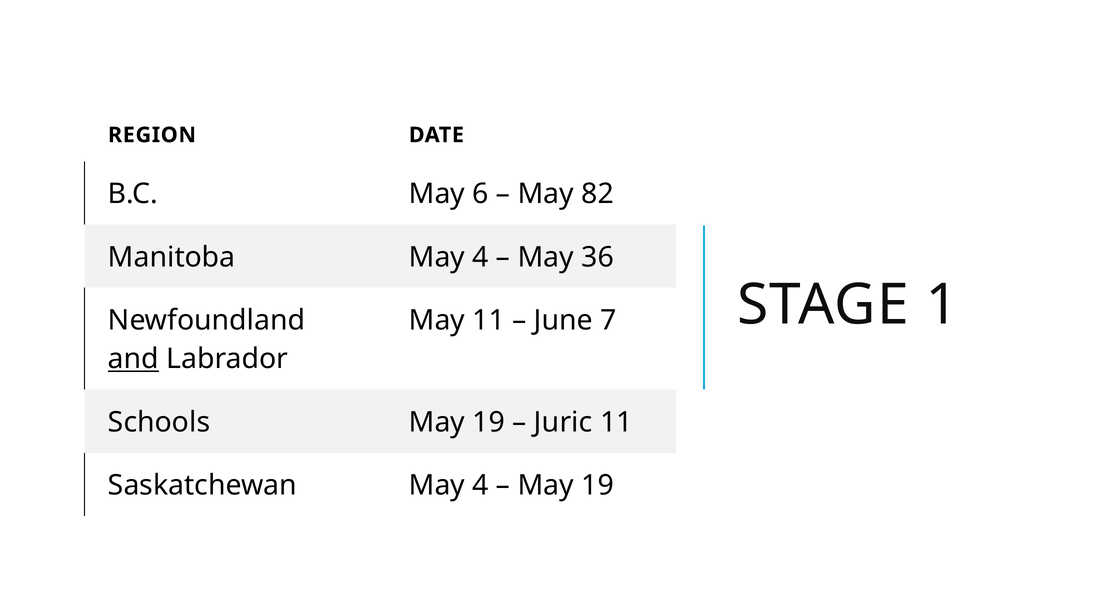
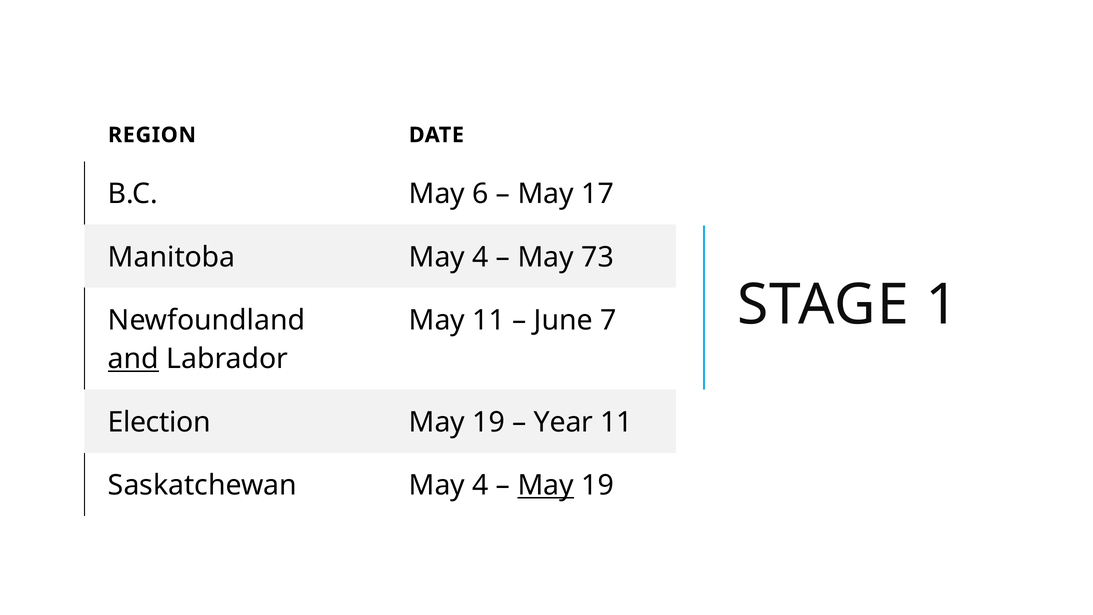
82: 82 -> 17 (598, 194)
36: 36 -> 73 (598, 257)
Schools: Schools -> Election (159, 422)
Juric: Juric -> Year (563, 422)
May underline: none -> present (546, 485)
